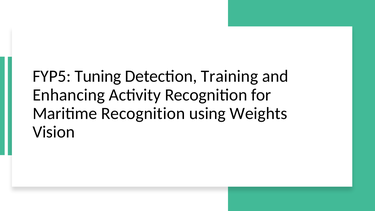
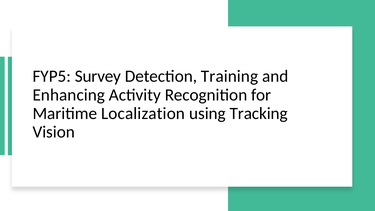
Tuning: Tuning -> Survey (98, 76)
Maritime Recognition: Recognition -> Localization (143, 113)
Weights: Weights -> Tracking (259, 113)
